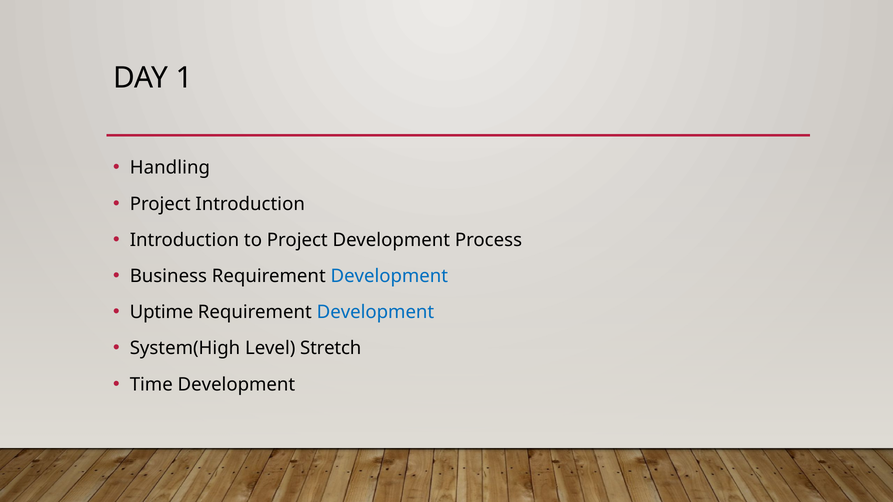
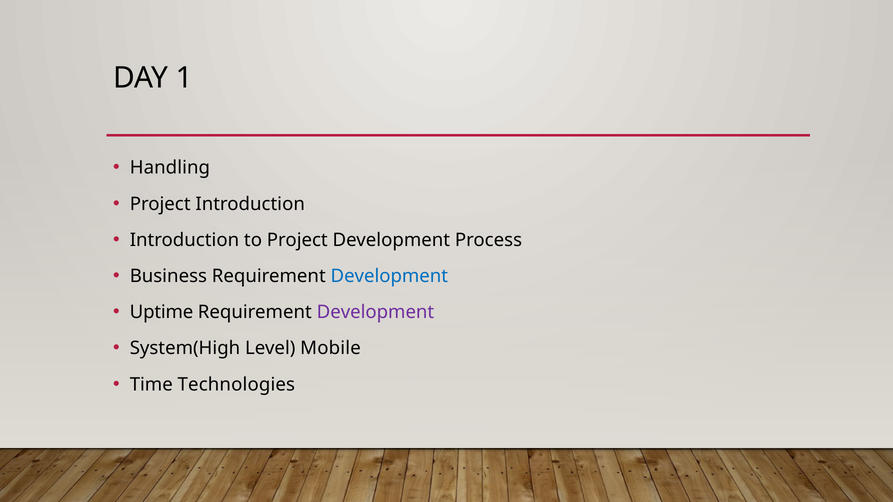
Development colour: blue -> purple (375, 312)
Stretch: Stretch -> Mobile (331, 349)
Time Development: Development -> Technologies (236, 385)
